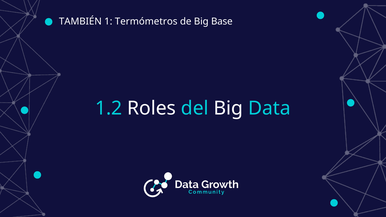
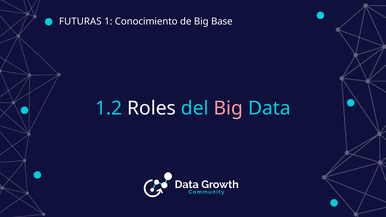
TAMBIÉN: TAMBIÉN -> FUTURAS (80, 21)
Termómetros: Termómetros -> Conocimiento (146, 21)
Big colour: white -> pink (228, 108)
